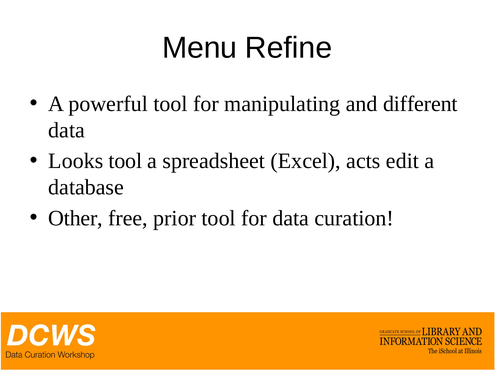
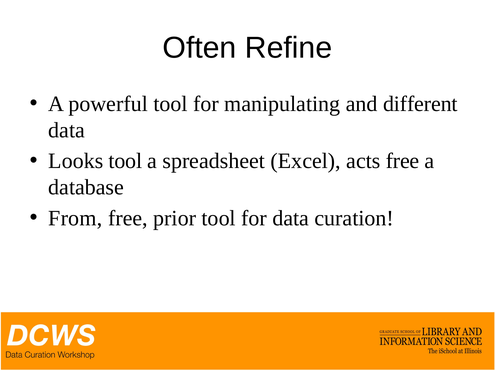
Menu: Menu -> Often (199, 48)
acts edit: edit -> free (403, 161)
Other: Other -> From (75, 218)
